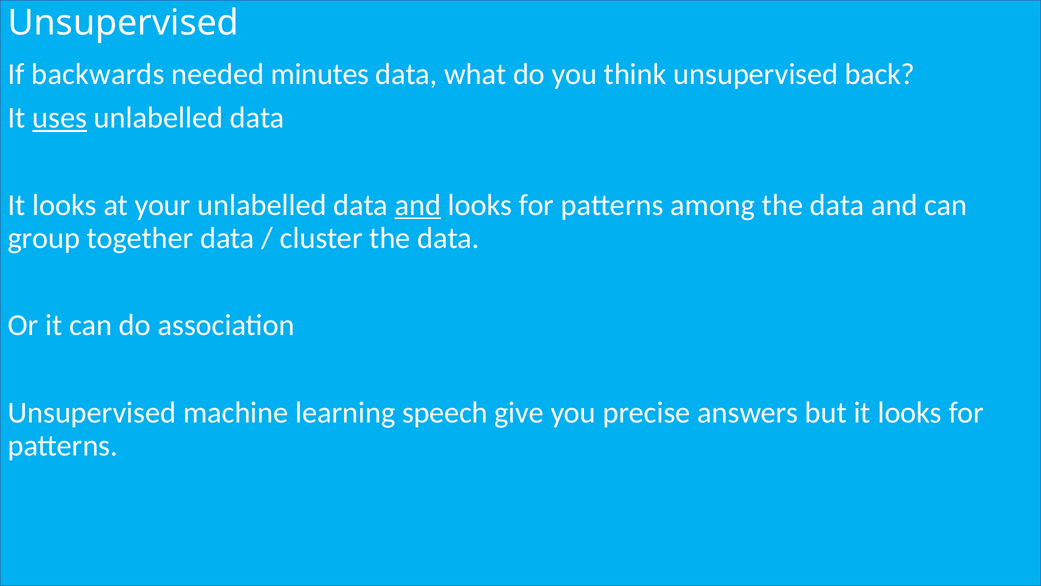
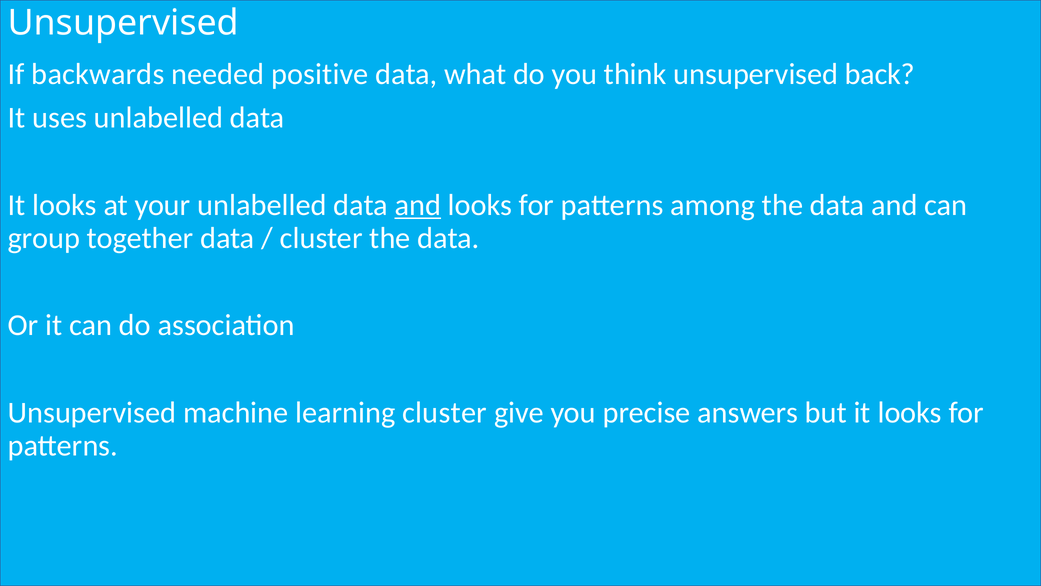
minutes: minutes -> positive (320, 74)
uses underline: present -> none (60, 118)
learning speech: speech -> cluster (445, 412)
